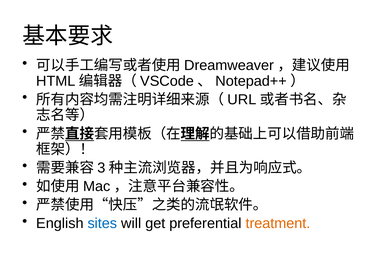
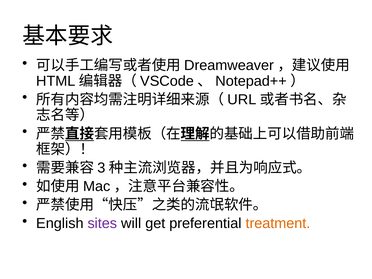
sites colour: blue -> purple (102, 223)
